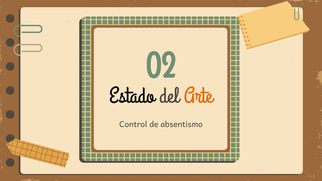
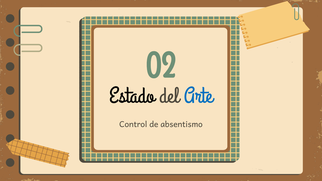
Arte colour: orange -> blue (198, 95)
